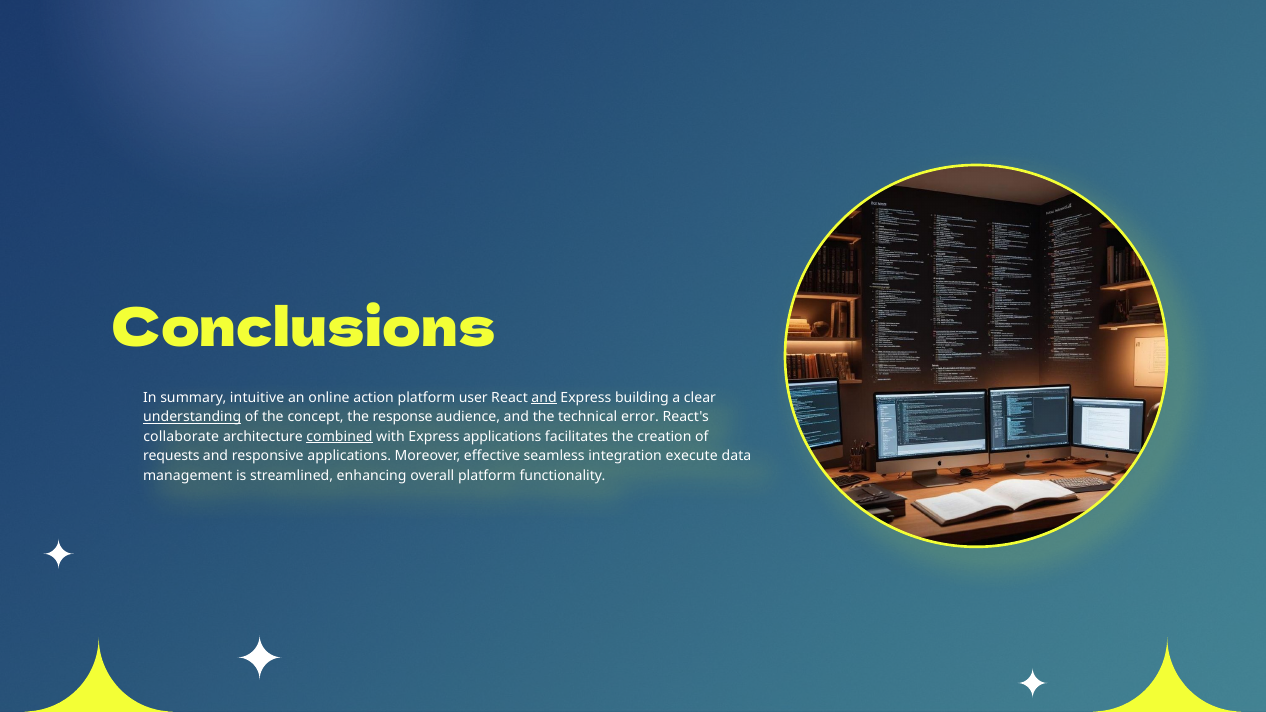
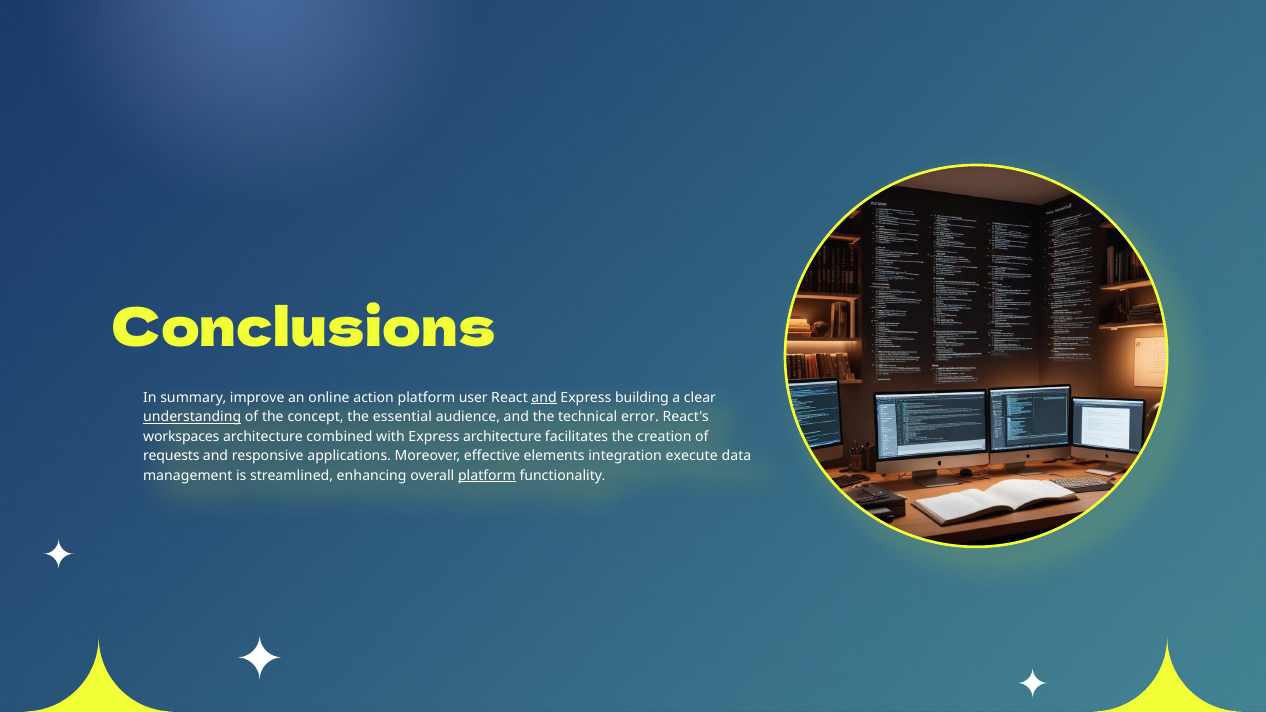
intuitive: intuitive -> improve (257, 398)
response: response -> essential (402, 417)
collaborate: collaborate -> workspaces (181, 437)
combined underline: present -> none (340, 437)
Express applications: applications -> architecture (502, 437)
seamless: seamless -> elements (554, 456)
platform underline: none -> present (487, 475)
